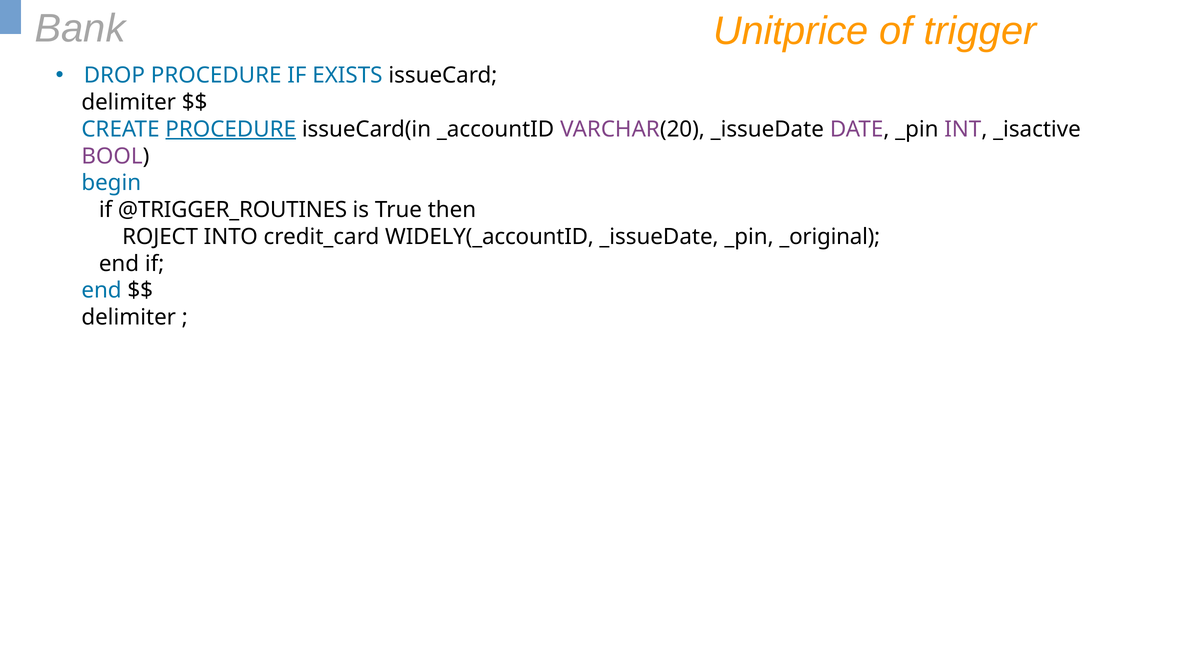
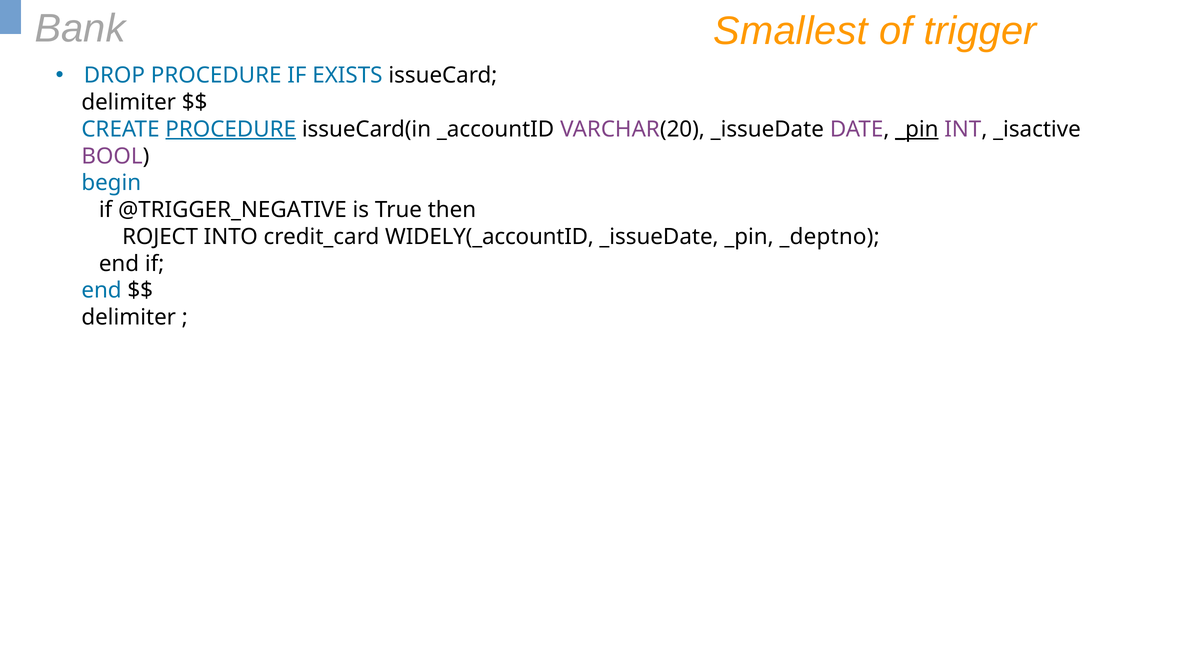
Unitprice: Unitprice -> Smallest (791, 31)
_pin underline: none -> present (917, 129)
@TRIGGER_ROUTINES: @TRIGGER_ROUTINES -> @TRIGGER_NEGATIVE (232, 210)
_original: _original -> _deptno (830, 237)
